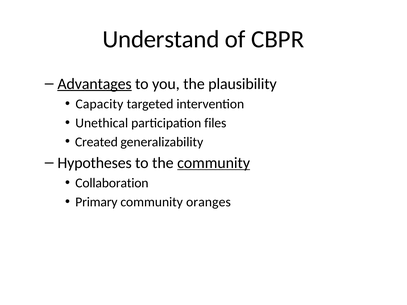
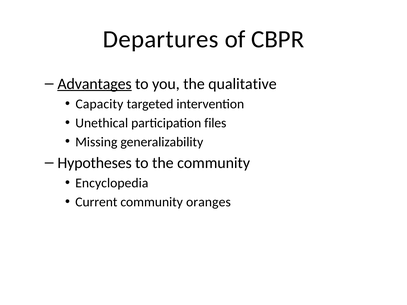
Understand: Understand -> Departures (161, 39)
plausibility: plausibility -> qualitative (242, 84)
Created: Created -> Missing (96, 142)
community underline: present -> none (214, 163)
Collaboration: Collaboration -> Encyclopedia (112, 183)
Primary: Primary -> Current (96, 202)
